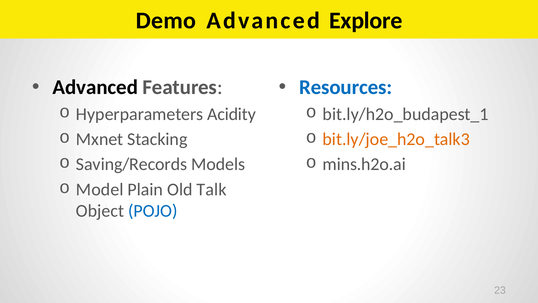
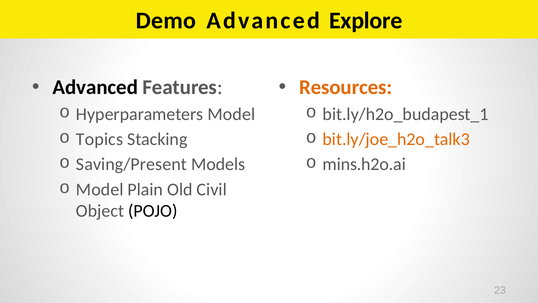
Resources colour: blue -> orange (346, 87)
Hyperparameters Acidity: Acidity -> Model (231, 114)
Mxnet: Mxnet -> Topics (100, 139)
Saving/Records: Saving/Records -> Saving/Present (131, 164)
Talk: Talk -> Civil (212, 189)
POJO colour: blue -> black (153, 211)
